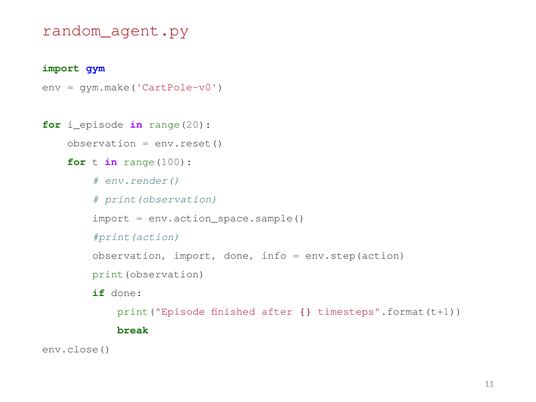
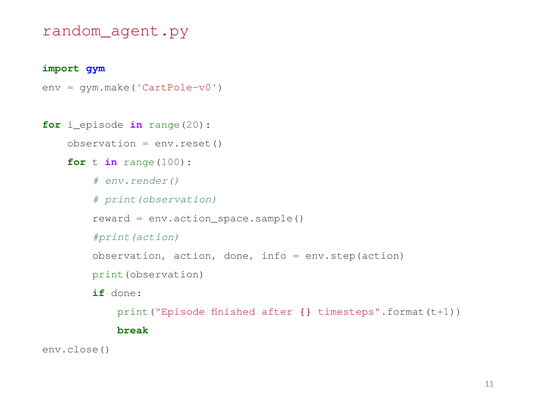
import: import -> reward (111, 218)
observation import: import -> action (196, 255)
